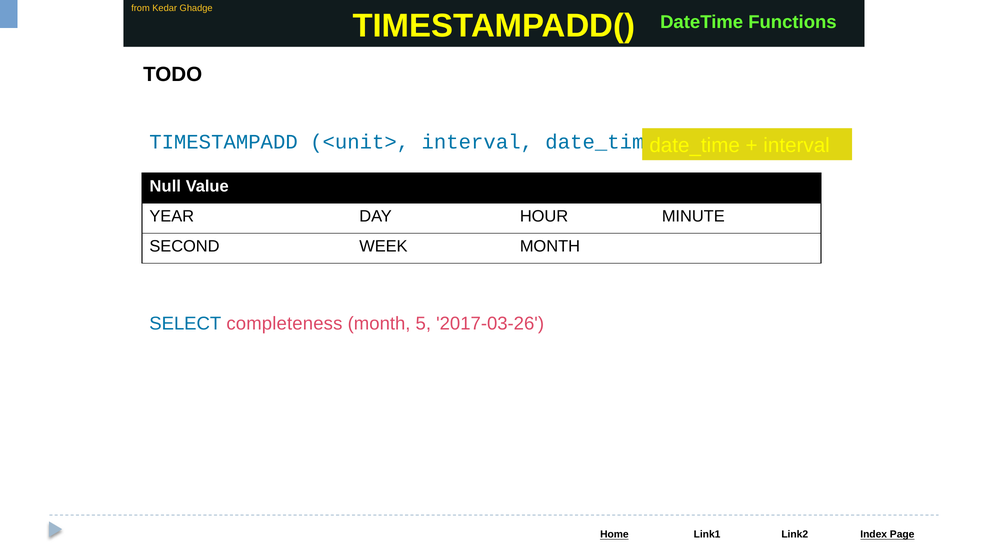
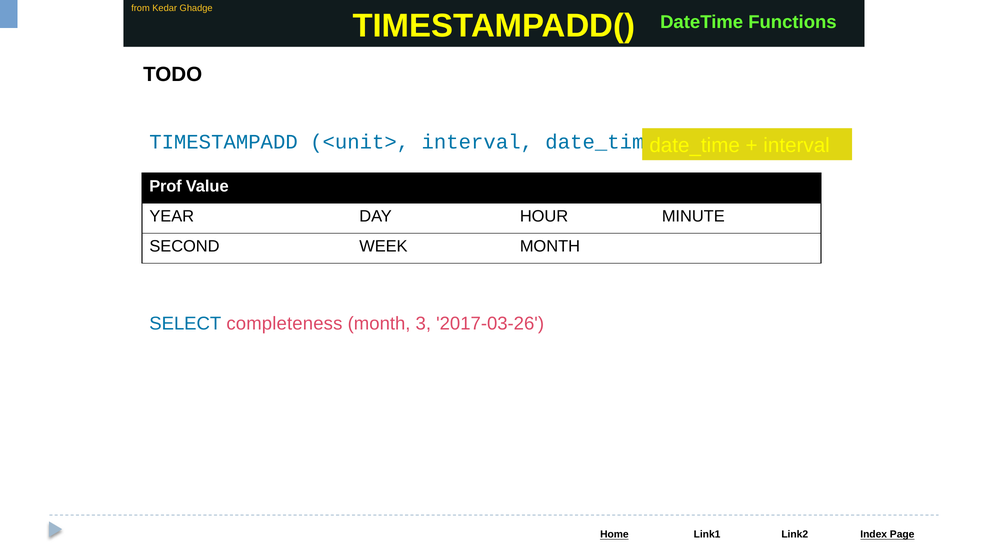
Null: Null -> Prof (165, 186)
5: 5 -> 3 (423, 324)
